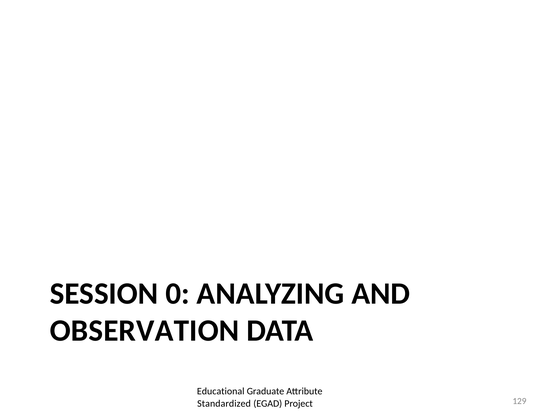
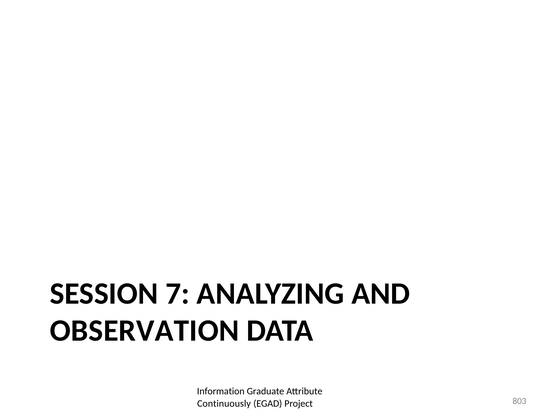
0: 0 -> 7 (177, 293)
Educational: Educational -> Information (221, 391)
Standardized: Standardized -> Continuously (224, 403)
129: 129 -> 803 (519, 401)
